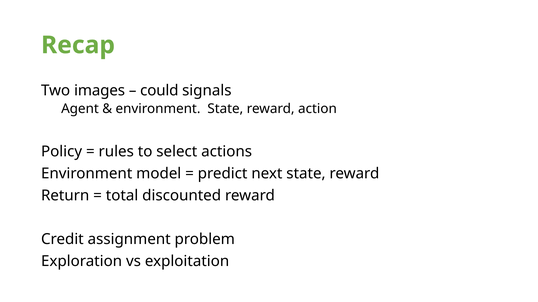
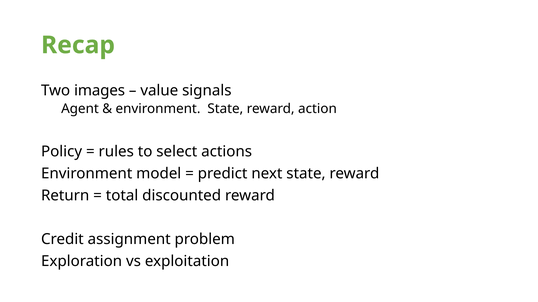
could: could -> value (159, 91)
